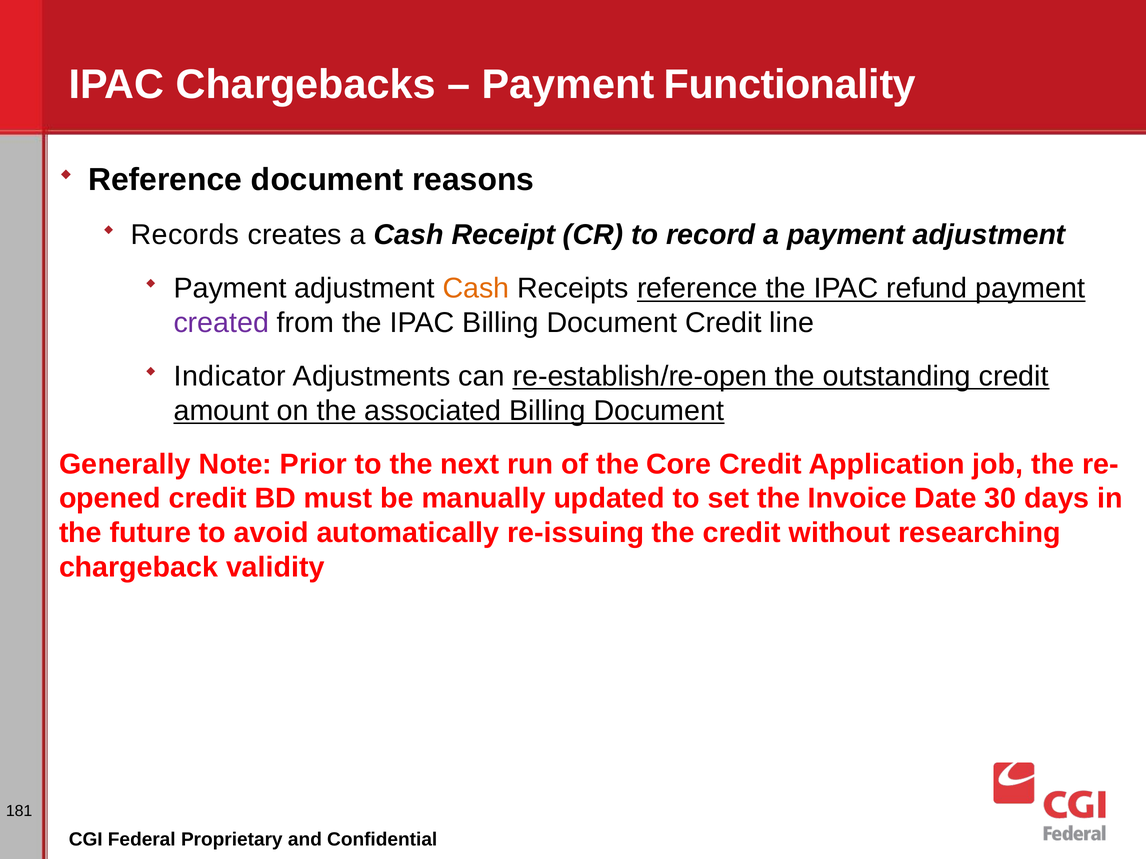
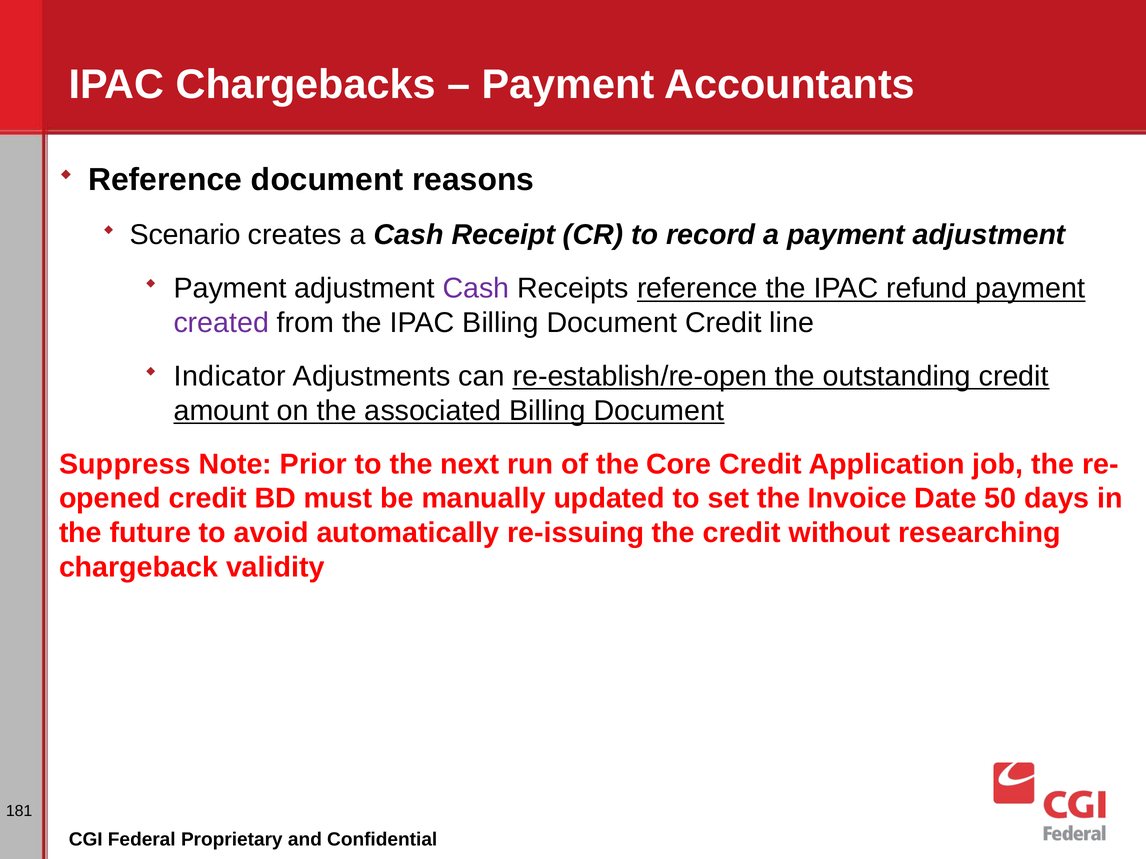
Functionality: Functionality -> Accountants (790, 85)
Records: Records -> Scenario (185, 235)
Cash colour: orange -> purple (476, 289)
Generally: Generally -> Suppress (125, 464)
30: 30 -> 50 (1000, 499)
